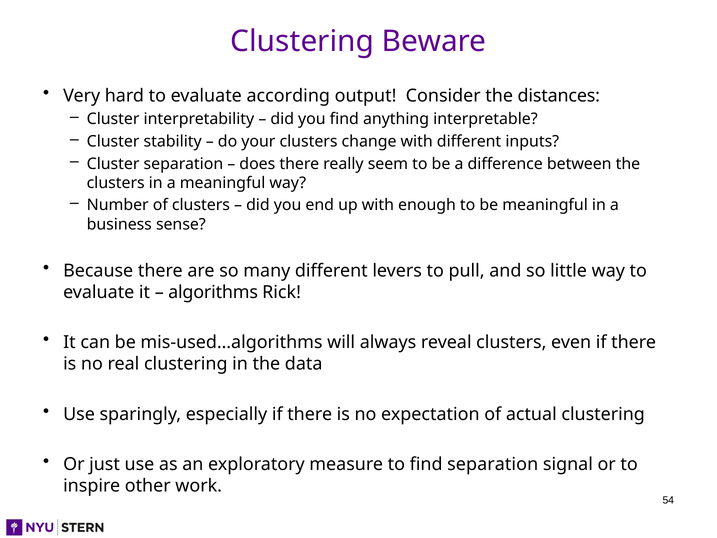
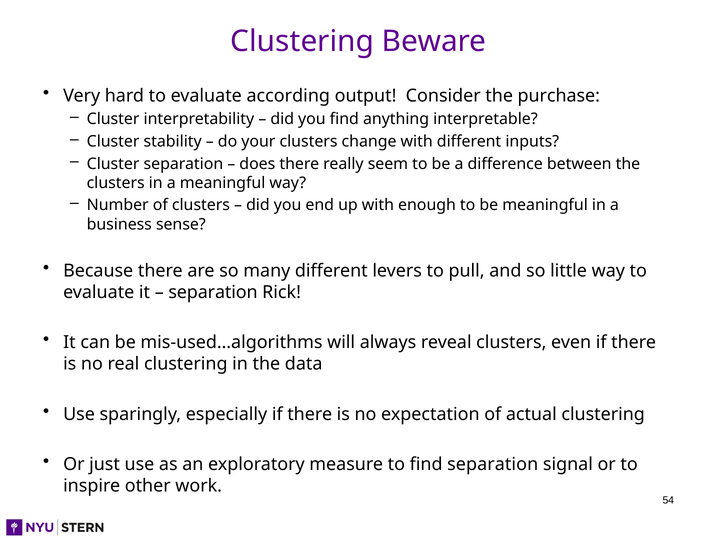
distances: distances -> purchase (559, 96)
algorithms: algorithms -> separation (213, 292)
